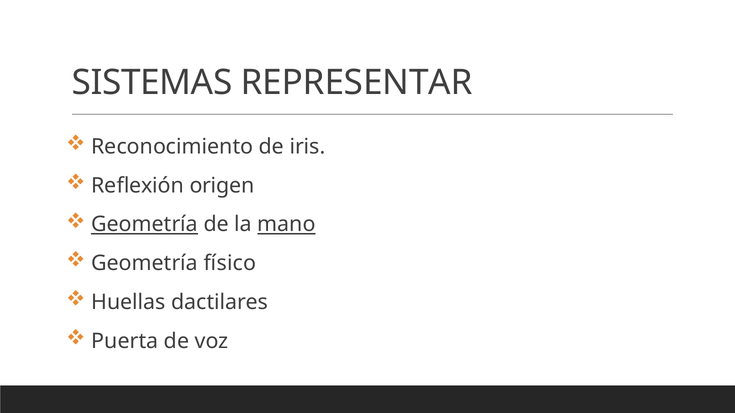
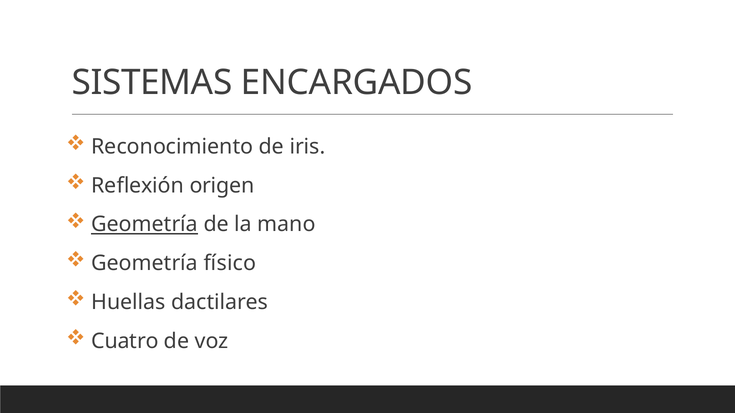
REPRESENTAR: REPRESENTAR -> ENCARGADOS (357, 83)
mano underline: present -> none (286, 225)
Puerta: Puerta -> Cuatro (125, 342)
